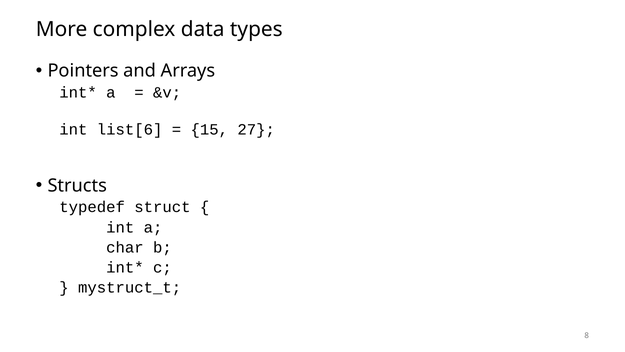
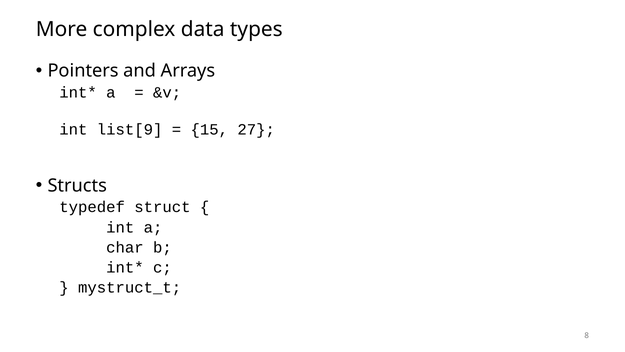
list[6: list[6 -> list[9 (130, 129)
